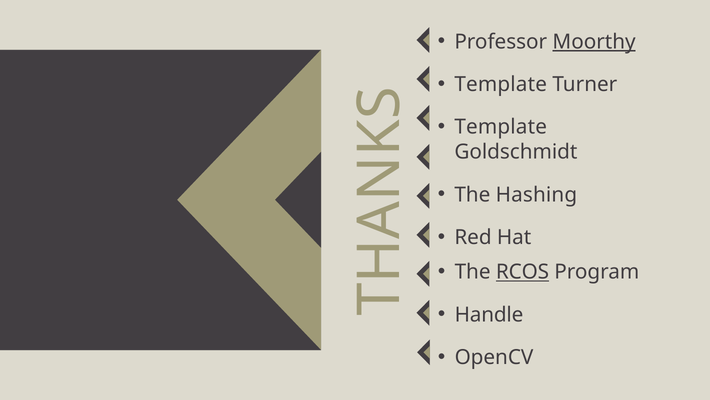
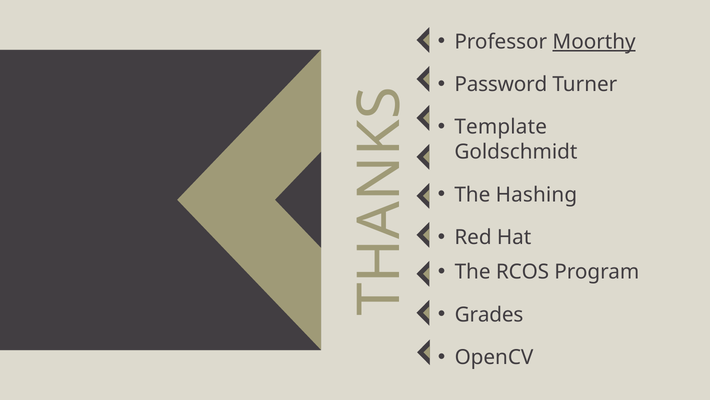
Template: Template -> Password (501, 84)
RCOS underline: present -> none (523, 272)
Handle: Handle -> Grades (489, 314)
